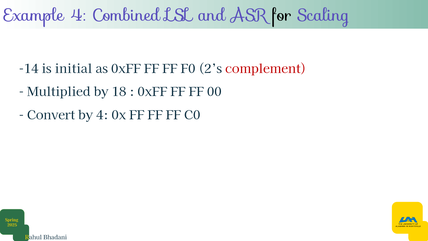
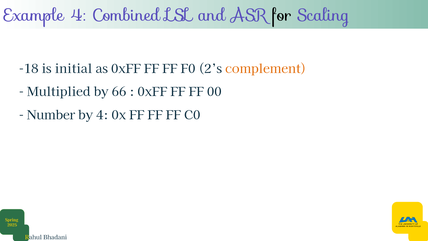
-14: -14 -> -18 (29, 69)
complement colour: red -> orange (266, 69)
18: 18 -> 66 (119, 92)
Convert: Convert -> Number (51, 115)
